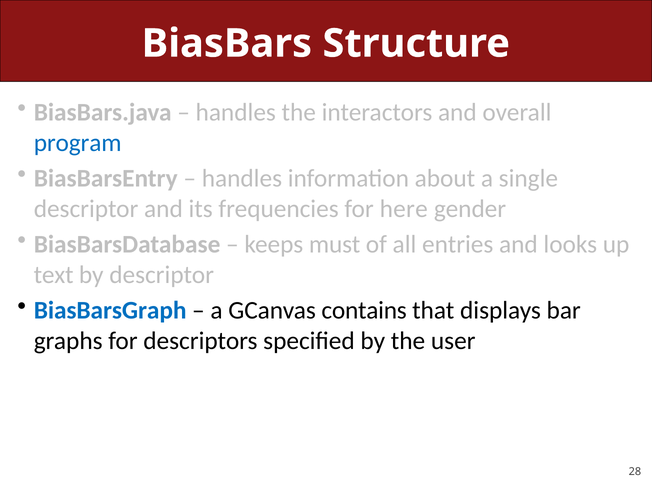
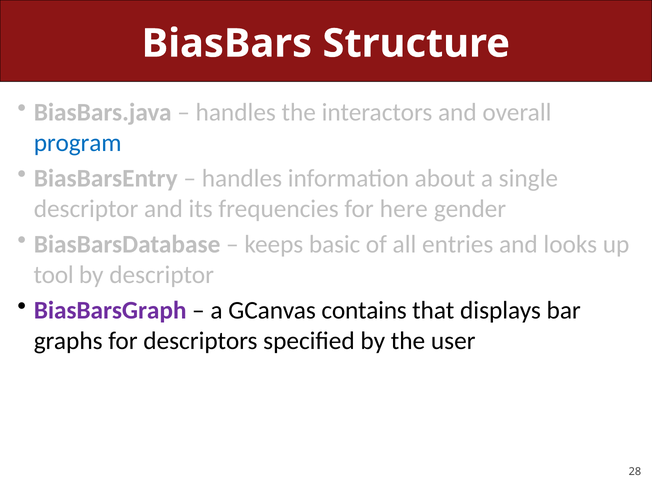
must: must -> basic (335, 245)
text: text -> tool (54, 275)
BiasBarsGraph colour: blue -> purple (110, 311)
